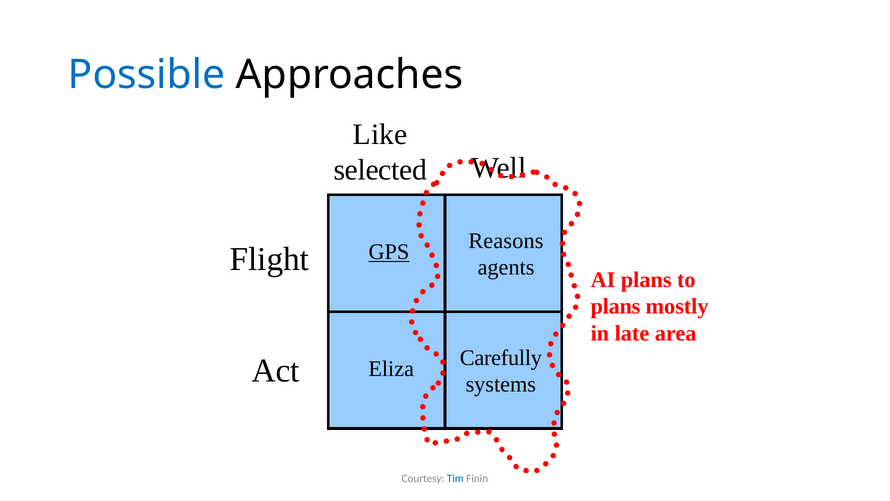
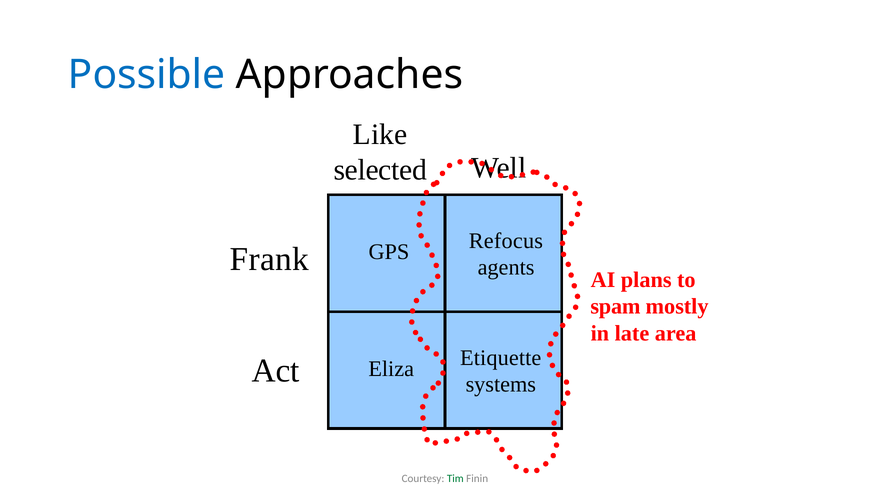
Reasons: Reasons -> Refocus (506, 241)
GPS underline: present -> none (389, 252)
Flight: Flight -> Frank (269, 259)
plans: plans -> spam (615, 306)
Carefully: Carefully -> Etiquette (501, 357)
Tim colour: blue -> green (455, 478)
